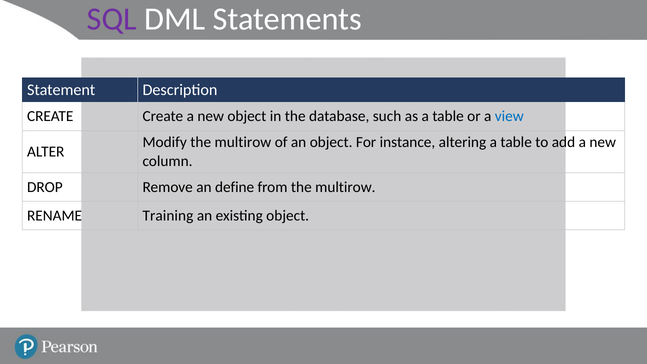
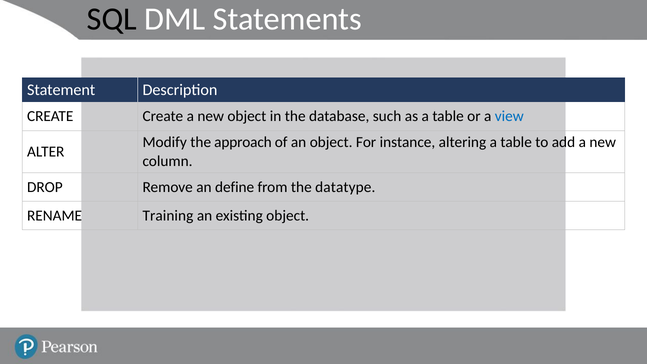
SQL colour: purple -> black (112, 19)
Modify the multirow: multirow -> approach (243, 142)
from the multirow: multirow -> datatype (345, 187)
